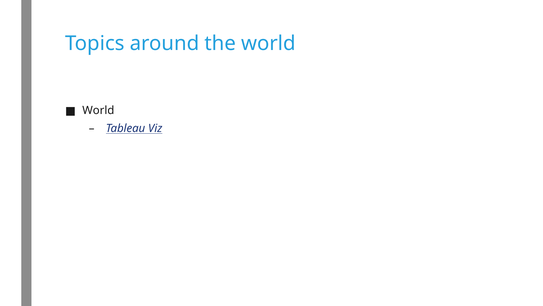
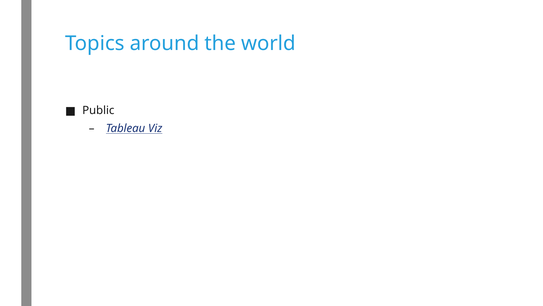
World: World -> Public (98, 110)
